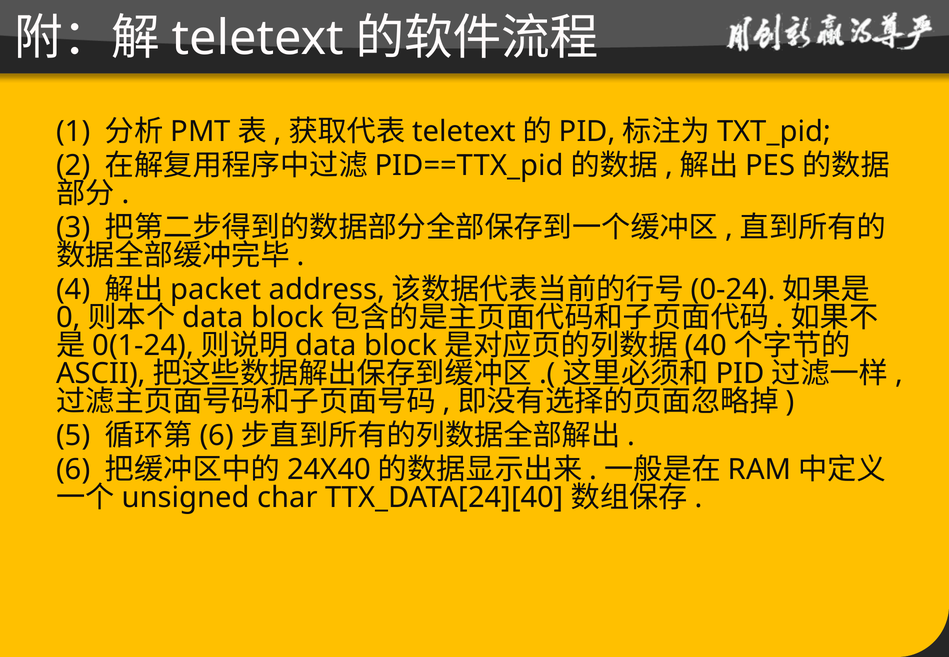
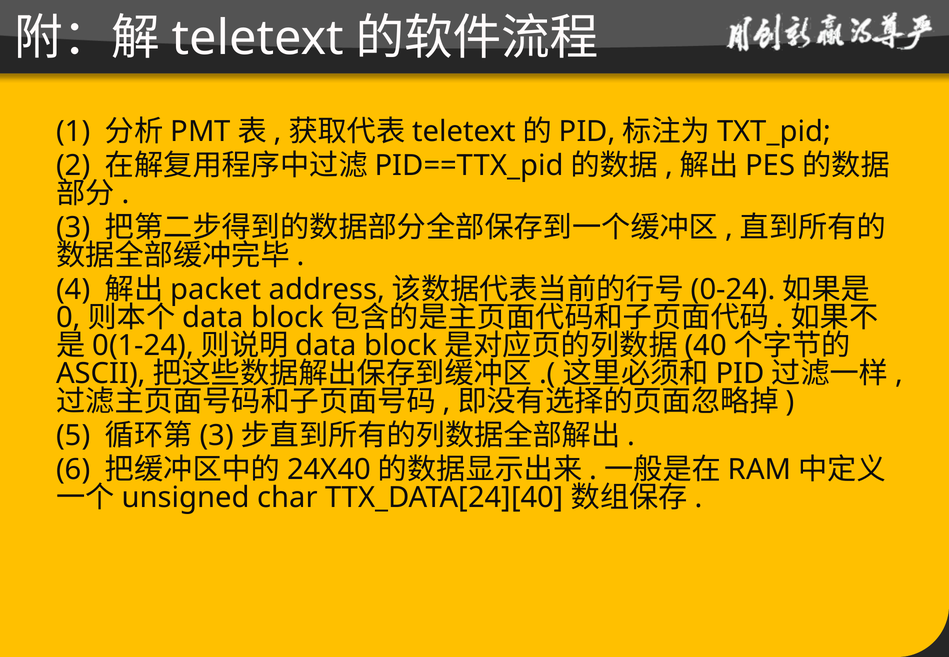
6: 6 -> 3 (217, 436)
